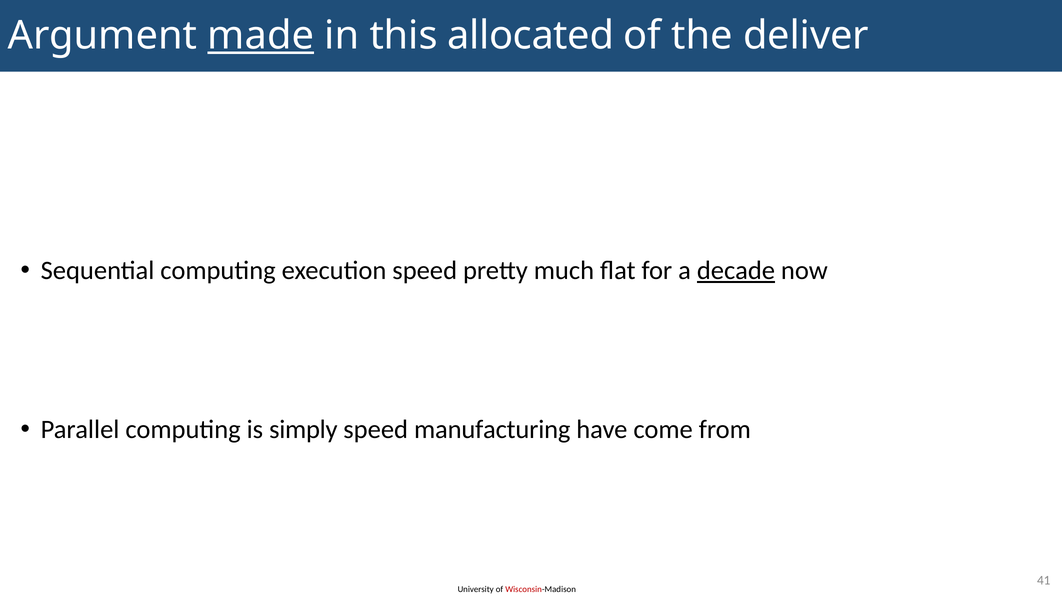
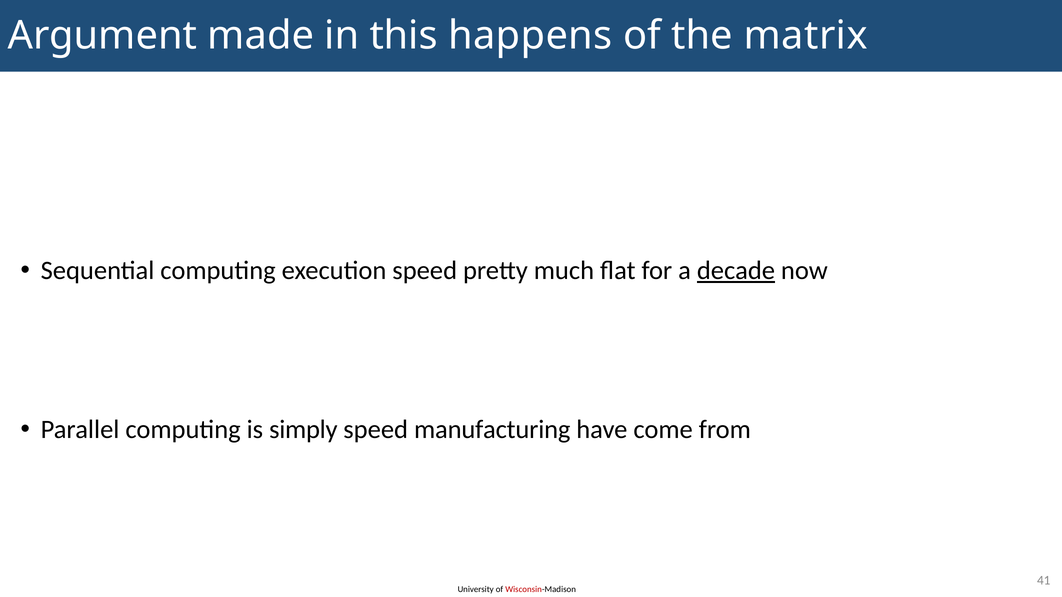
made underline: present -> none (261, 36)
allocated: allocated -> happens (530, 36)
deliver: deliver -> matrix (806, 36)
